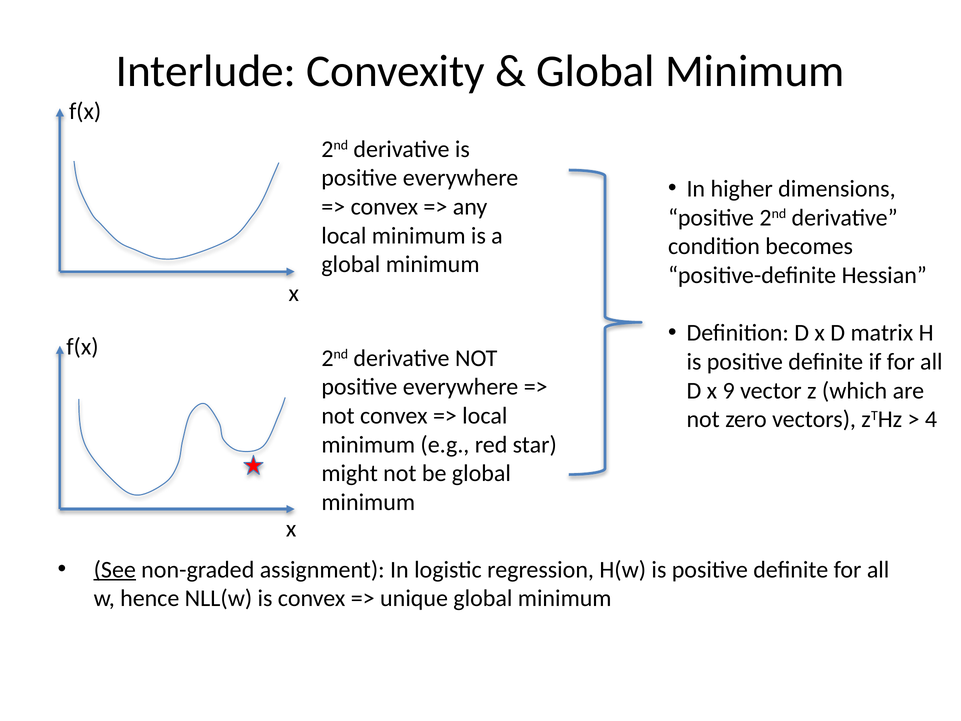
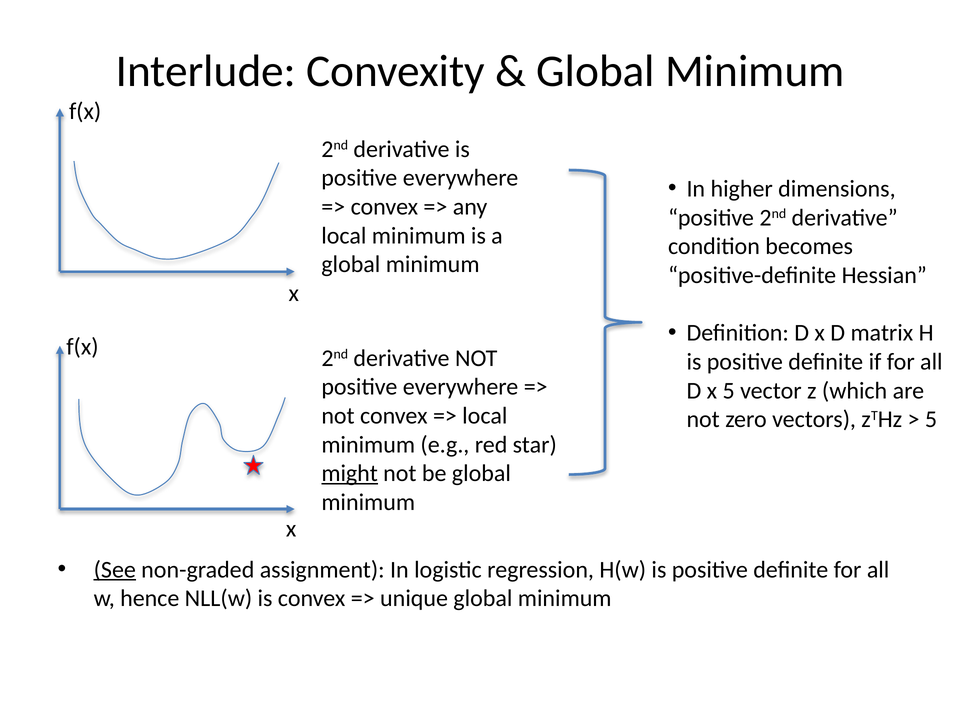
x 9: 9 -> 5 (729, 391)
4: 4 -> 5 (931, 419)
might underline: none -> present (350, 473)
